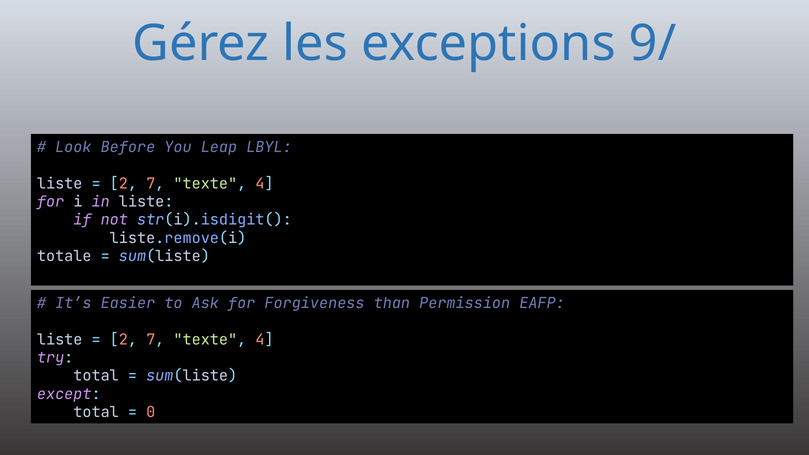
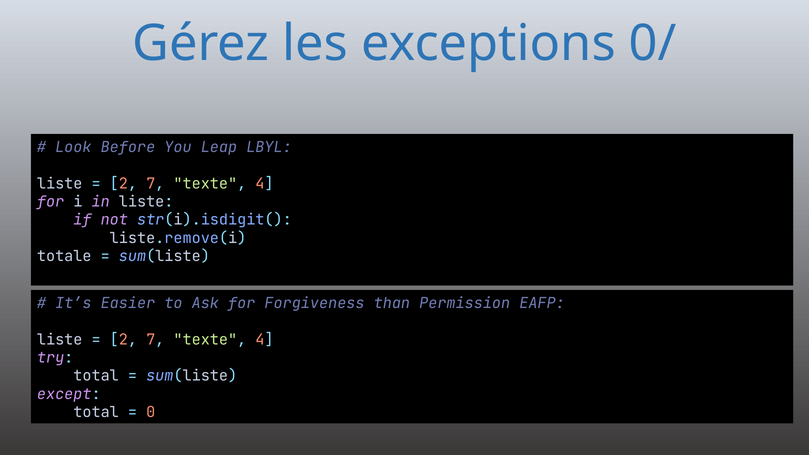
9/: 9/ -> 0/ (653, 44)
